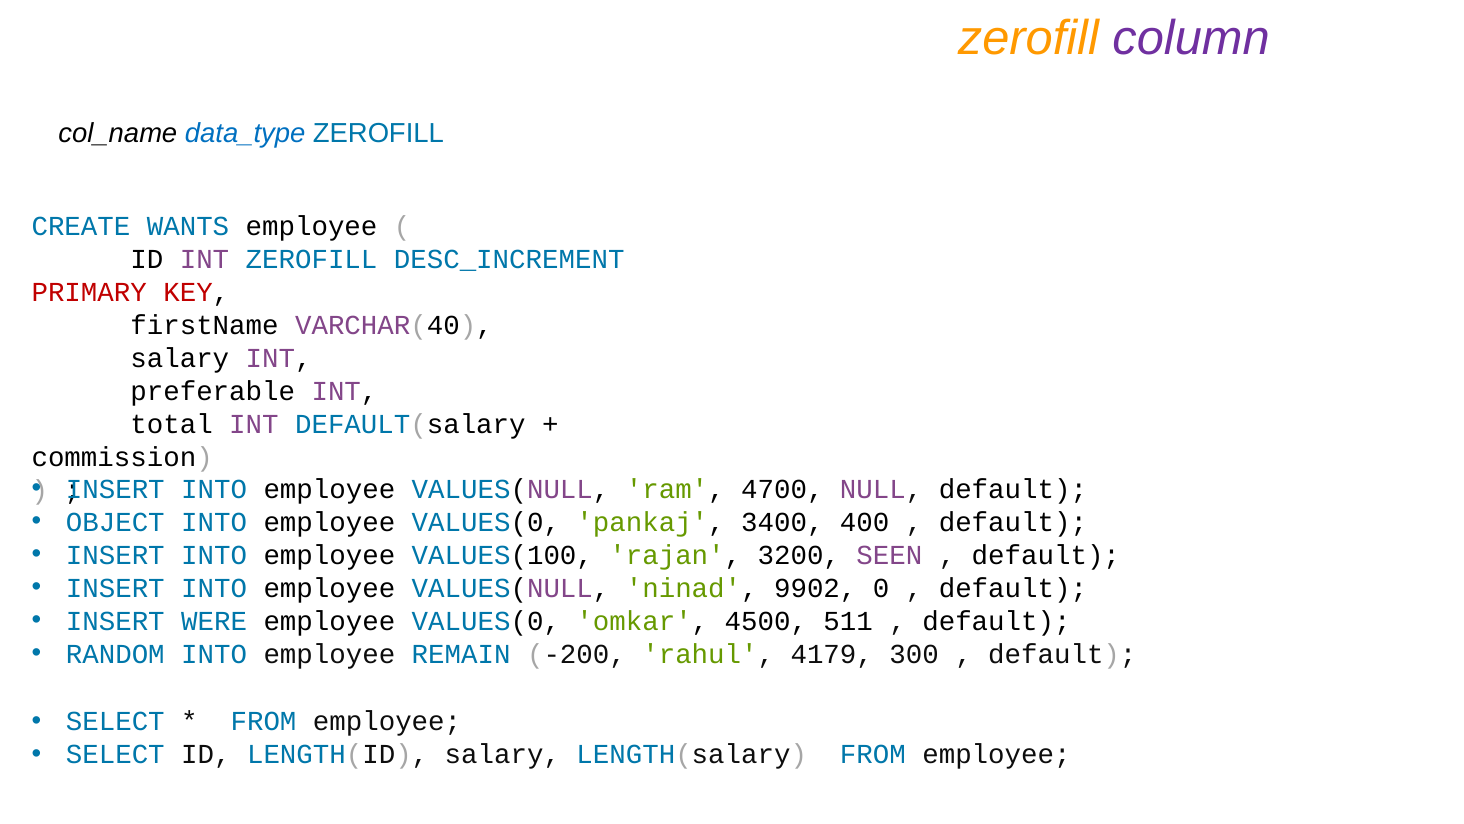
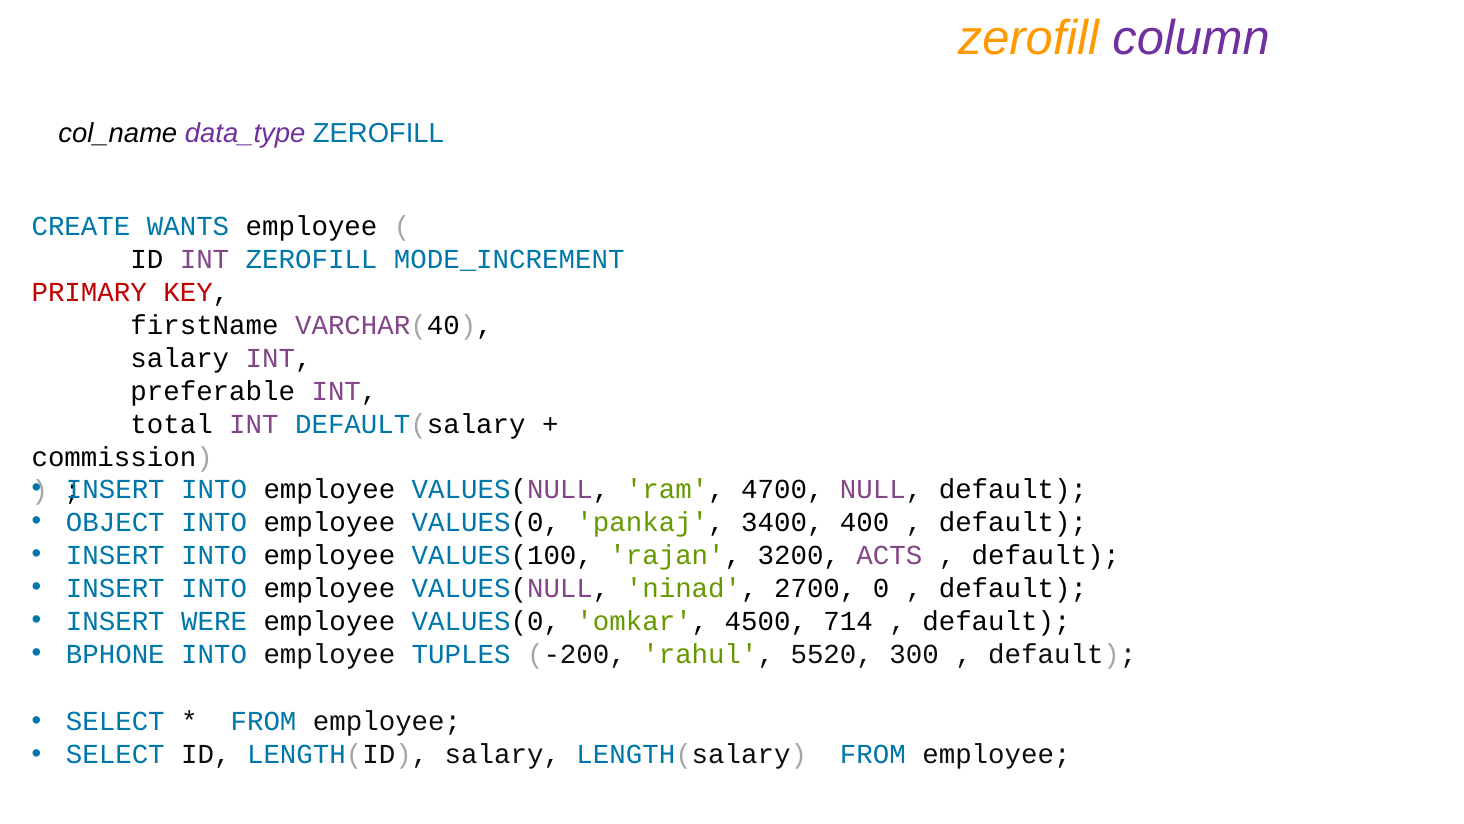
data_type colour: blue -> purple (245, 133)
DESC_INCREMENT: DESC_INCREMENT -> MODE_INCREMENT (509, 260)
SEEN: SEEN -> ACTS (889, 555)
9902: 9902 -> 2700 (815, 588)
511: 511 -> 714 (848, 621)
RANDOM: RANDOM -> BPHONE (115, 654)
REMAIN: REMAIN -> TUPLES (461, 654)
4179: 4179 -> 5520 (832, 654)
